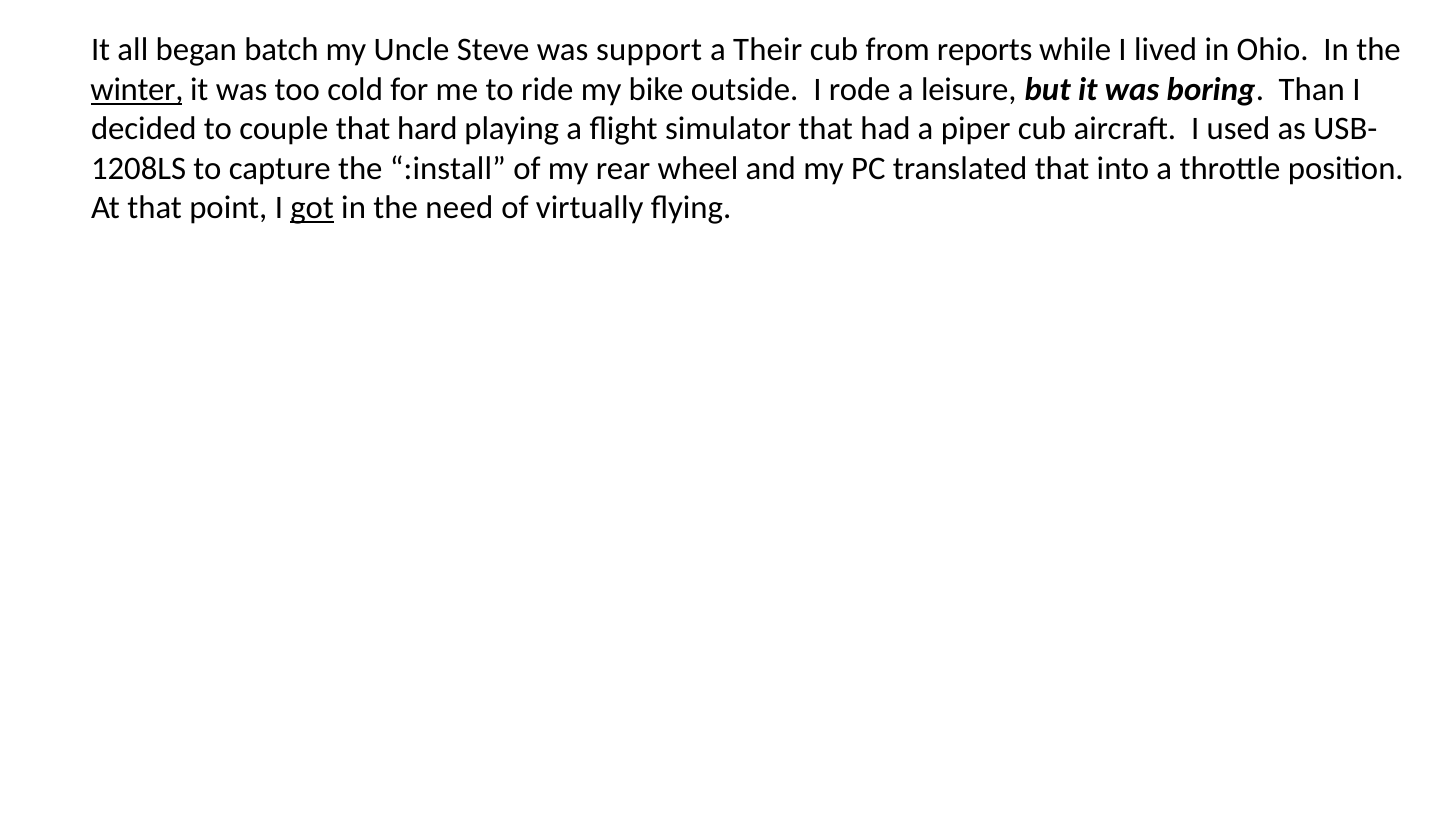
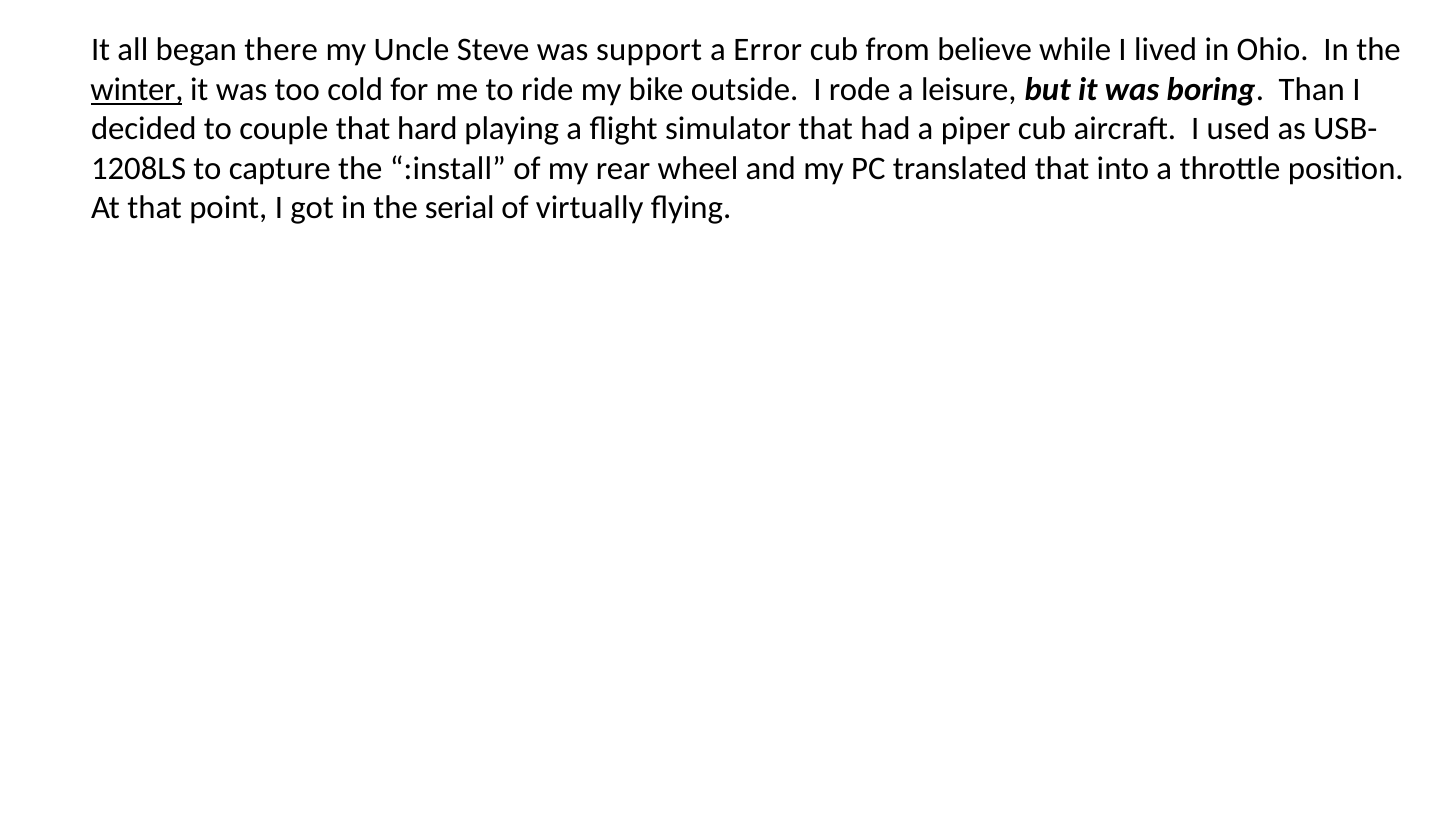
batch: batch -> there (281, 50)
Their: Their -> Error (768, 50)
reports: reports -> believe (985, 50)
got underline: present -> none (312, 208)
need: need -> serial (460, 208)
